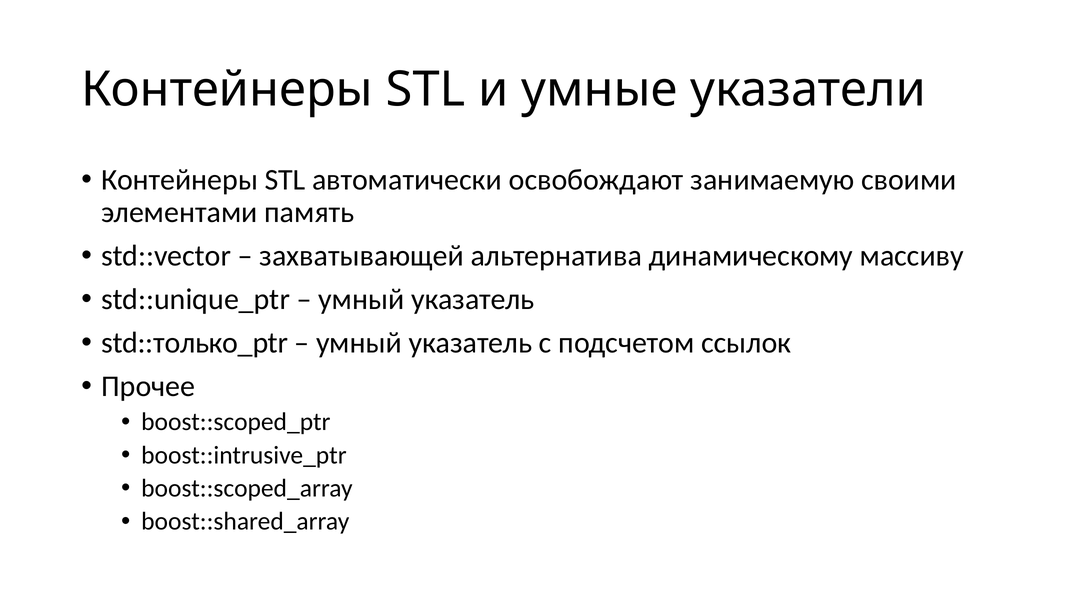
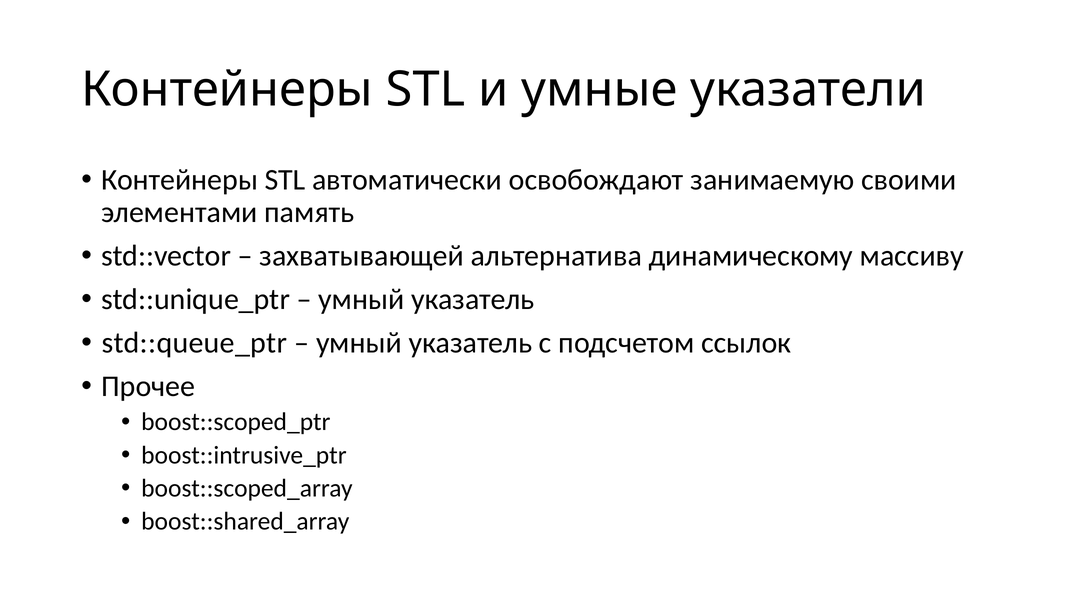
std::только_ptr: std::только_ptr -> std::queue_ptr (194, 343)
